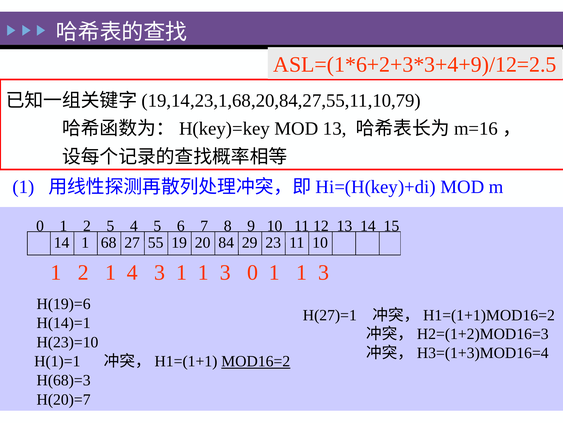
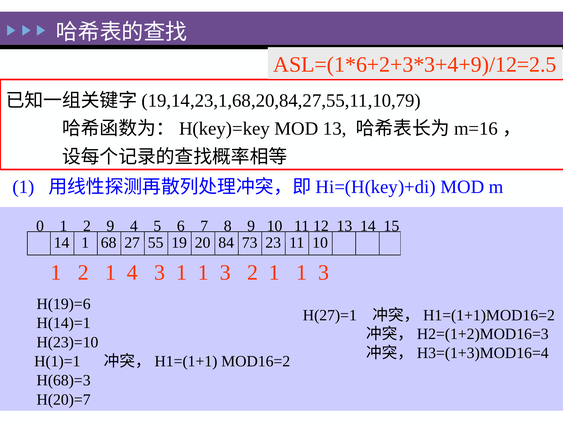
2 5: 5 -> 9 (110, 226)
29: 29 -> 73 (250, 242)
3 0: 0 -> 2 (253, 272)
MOD16=2 underline: present -> none (256, 361)
